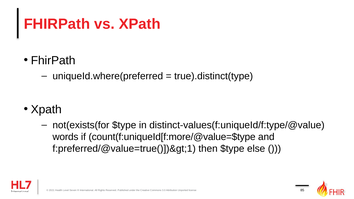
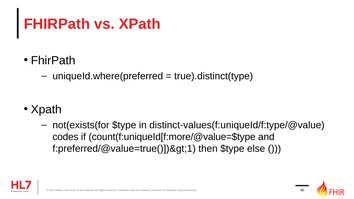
words: words -> codes (65, 137)
